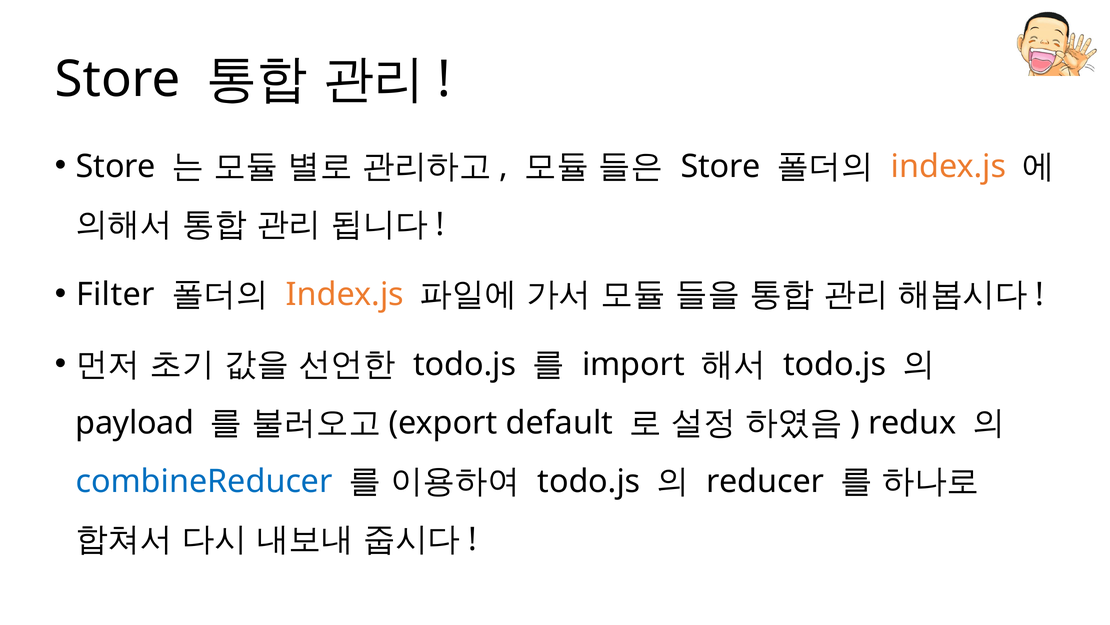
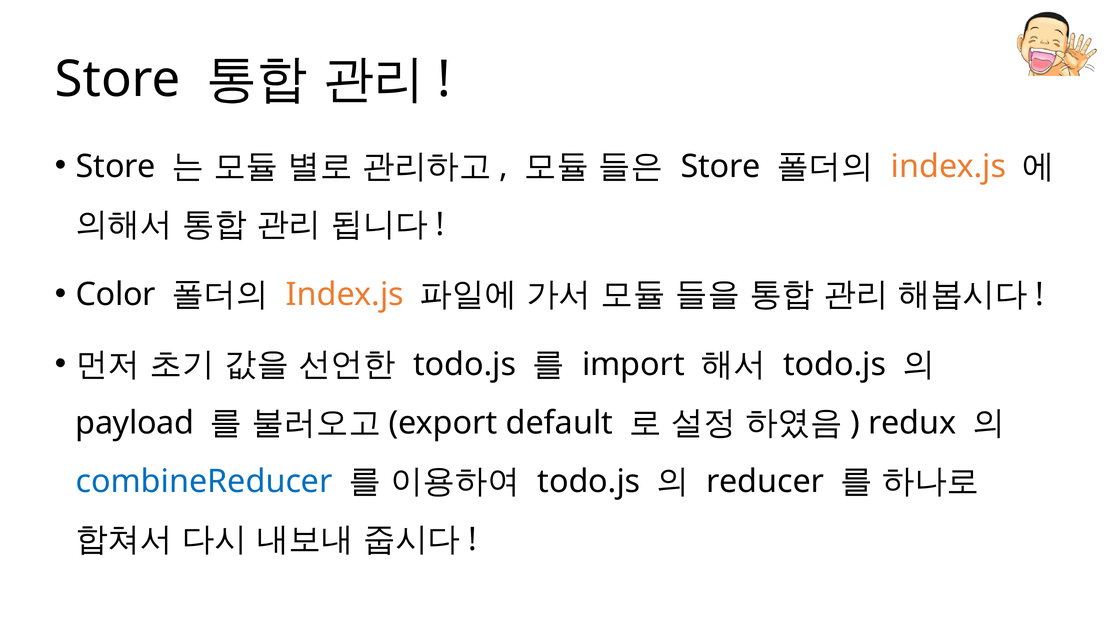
Filter: Filter -> Color (116, 294)
